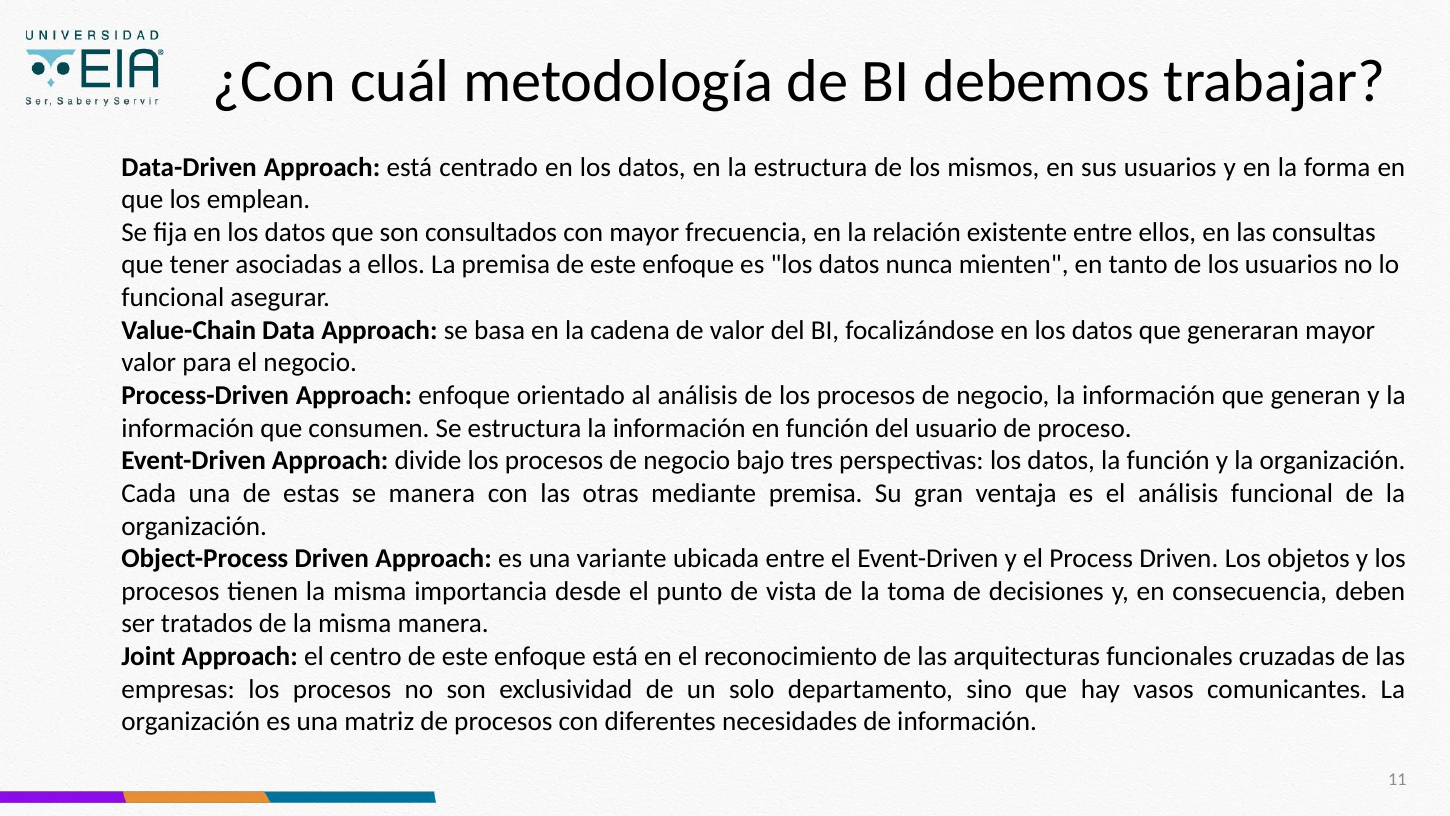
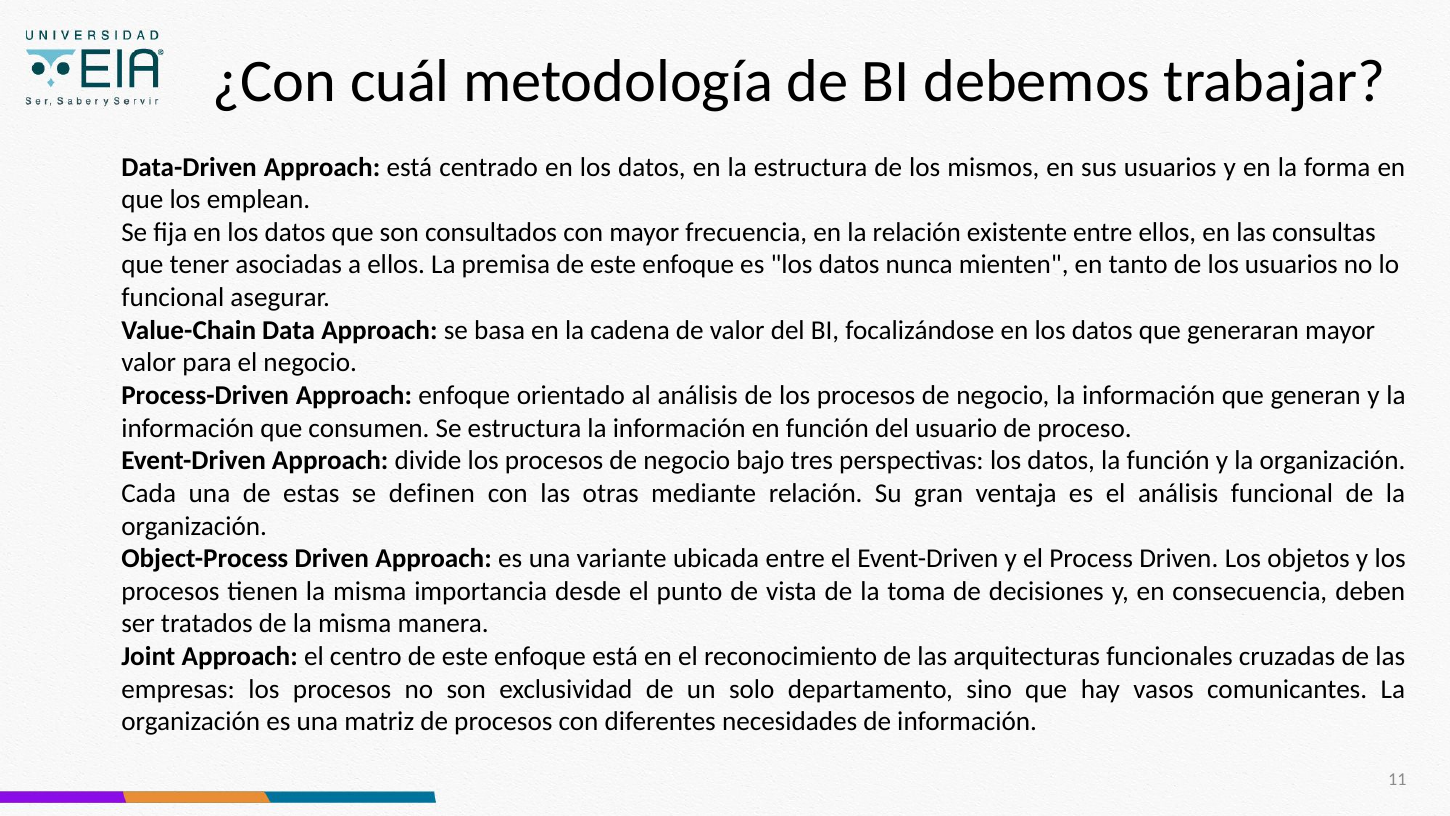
se manera: manera -> definen (432, 493)
mediante premisa: premisa -> relación (816, 493)
